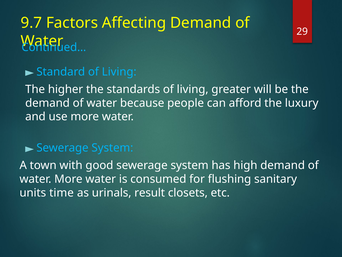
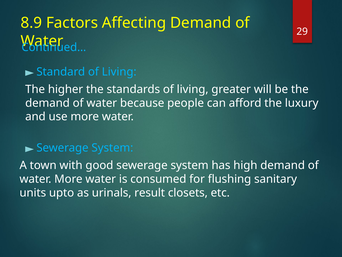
9.7: 9.7 -> 8.9 (31, 23)
time: time -> upto (62, 192)
